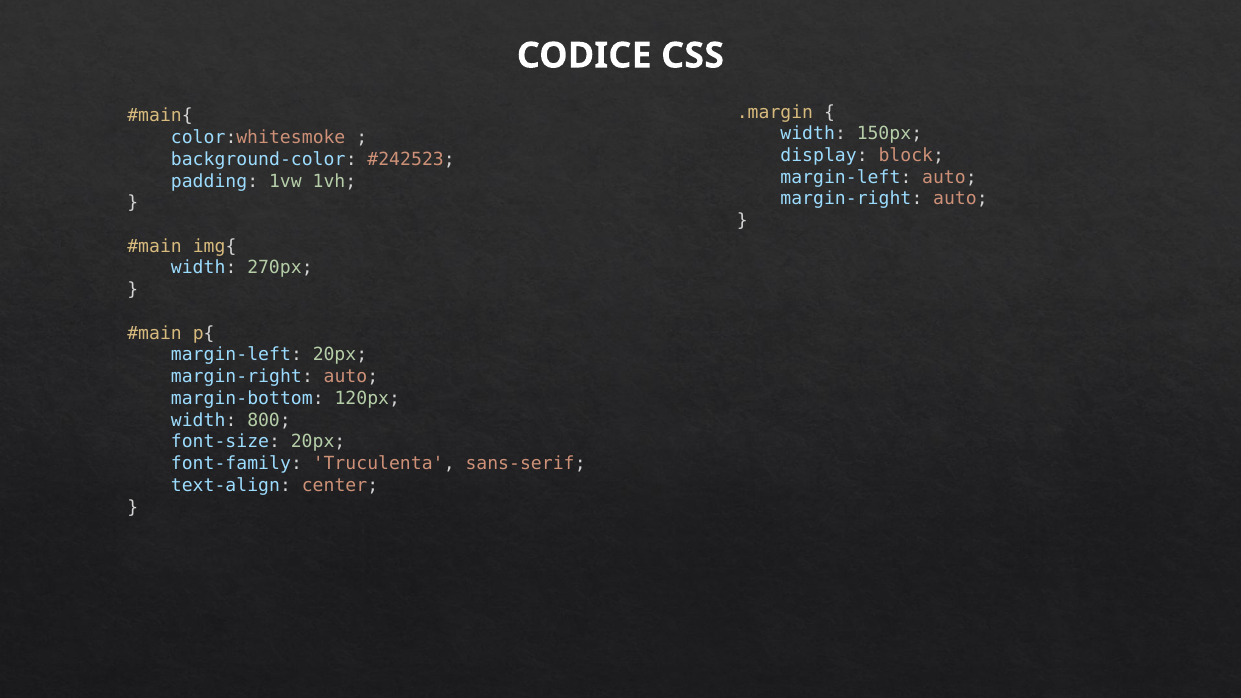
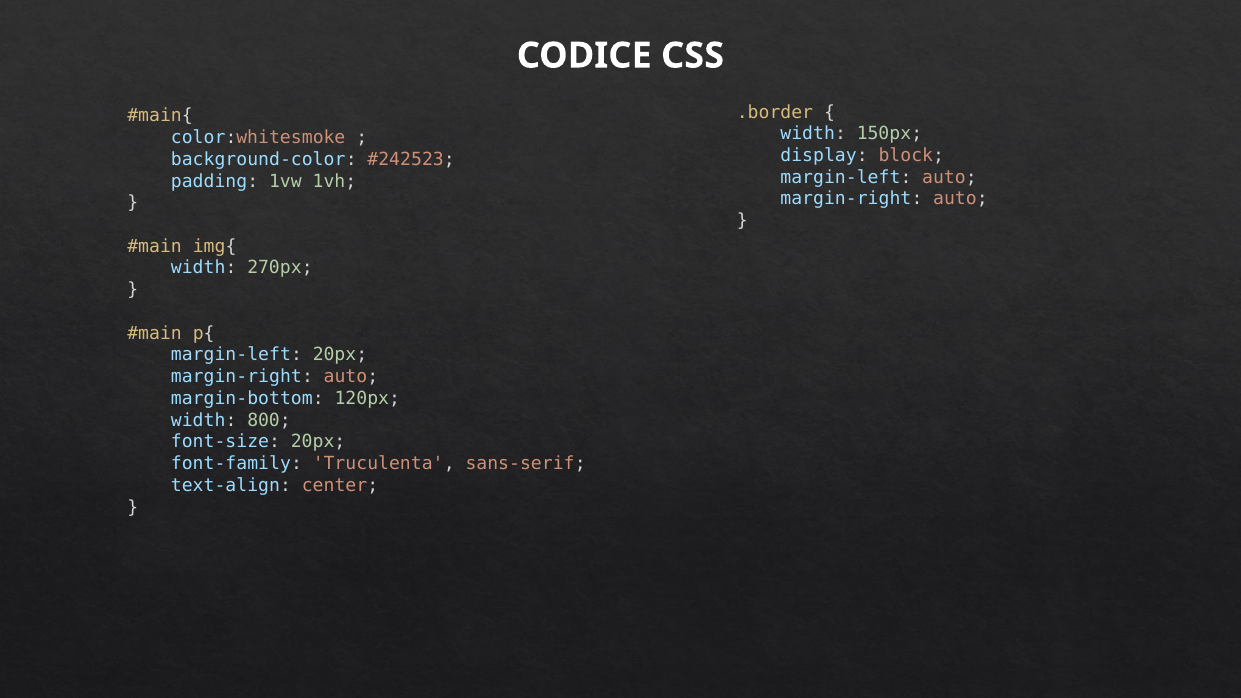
.margin: .margin -> .border (775, 112)
